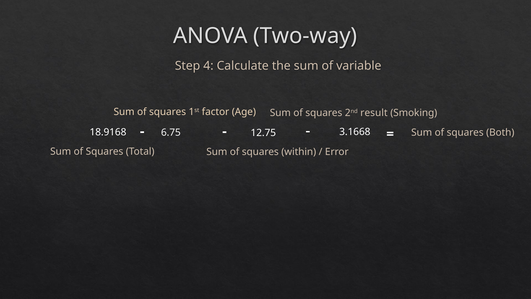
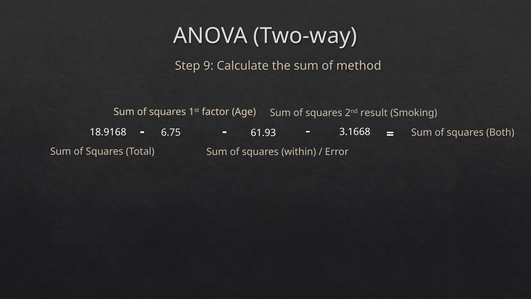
4: 4 -> 9 (208, 66)
variable: variable -> method (359, 66)
12.75: 12.75 -> 61.93 (263, 133)
